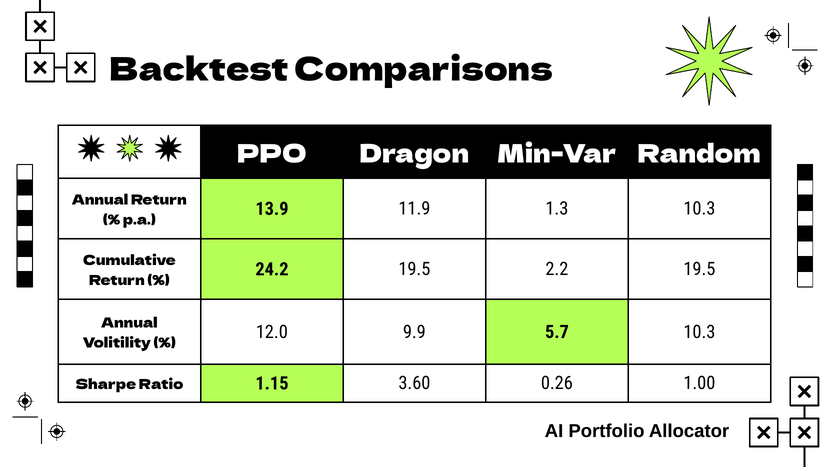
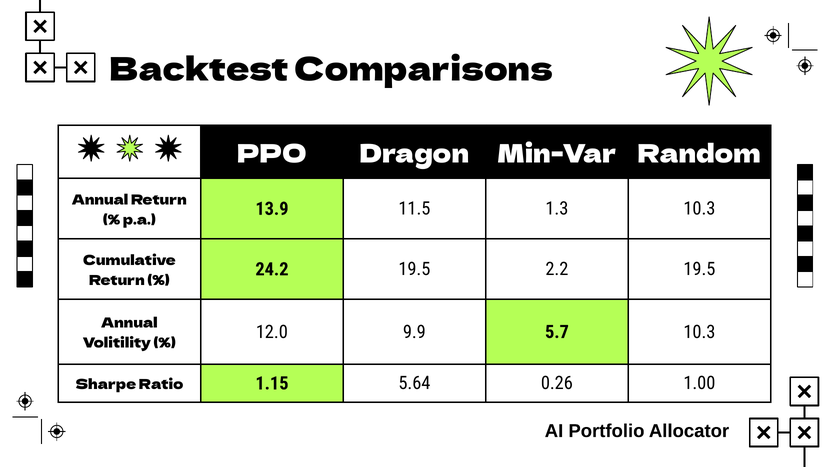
11.9: 11.9 -> 11.5 (414, 209)
3.60: 3.60 -> 5.64 (414, 383)
